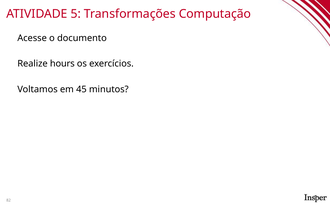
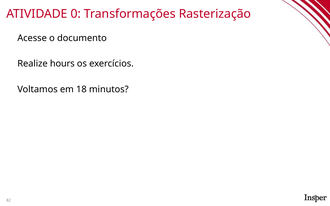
5: 5 -> 0 (76, 14)
Computação: Computação -> Rasterização (215, 14)
45: 45 -> 18 (81, 89)
